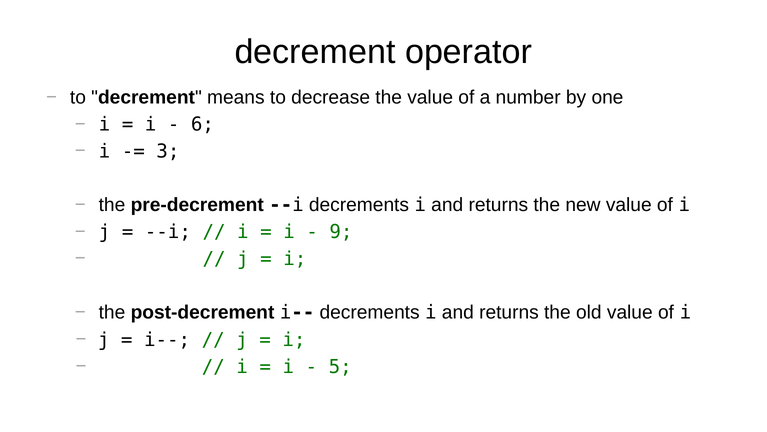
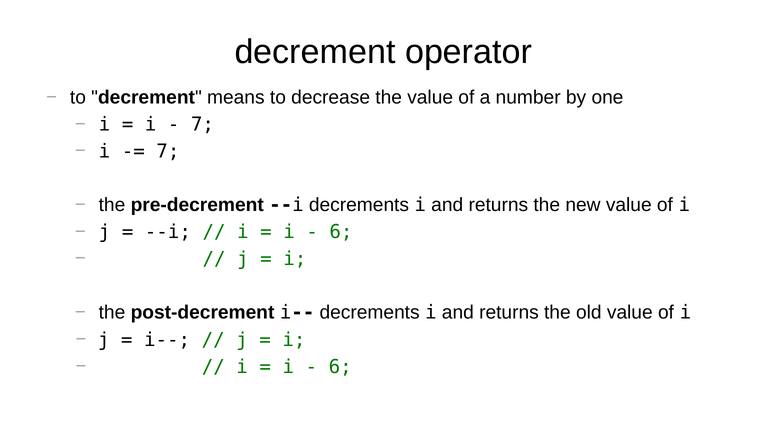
6: 6 -> 7 (203, 124)
3: 3 -> 7 (168, 151)
9: 9 -> 6 (341, 232)
5: 5 -> 6 (340, 366)
